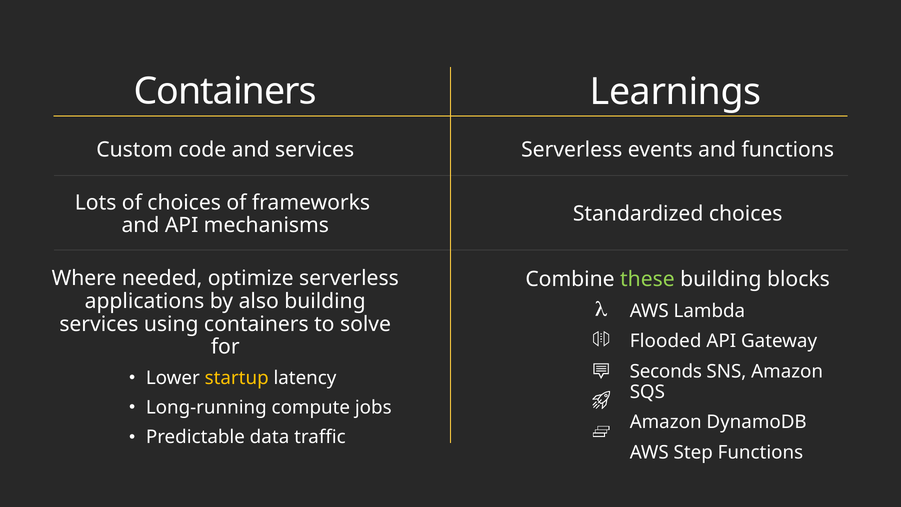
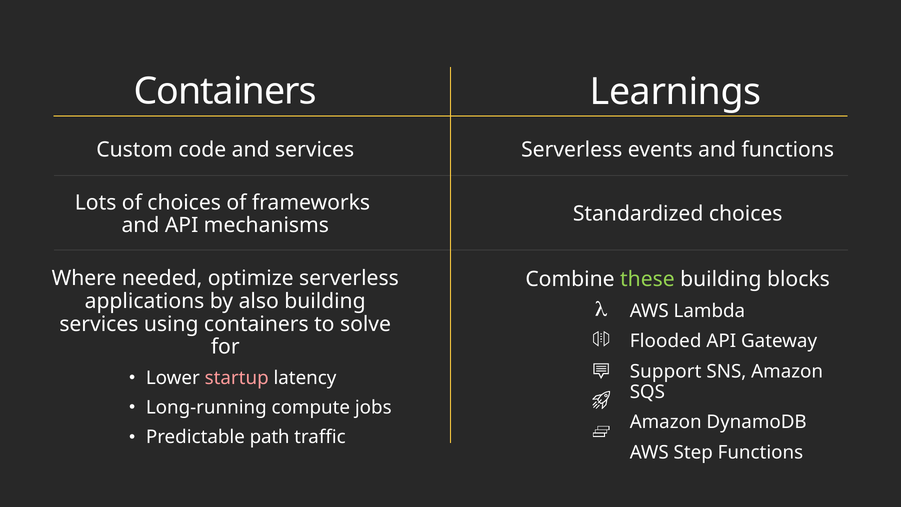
Seconds: Seconds -> Support (666, 371)
startup colour: yellow -> pink (237, 378)
data: data -> path (270, 437)
